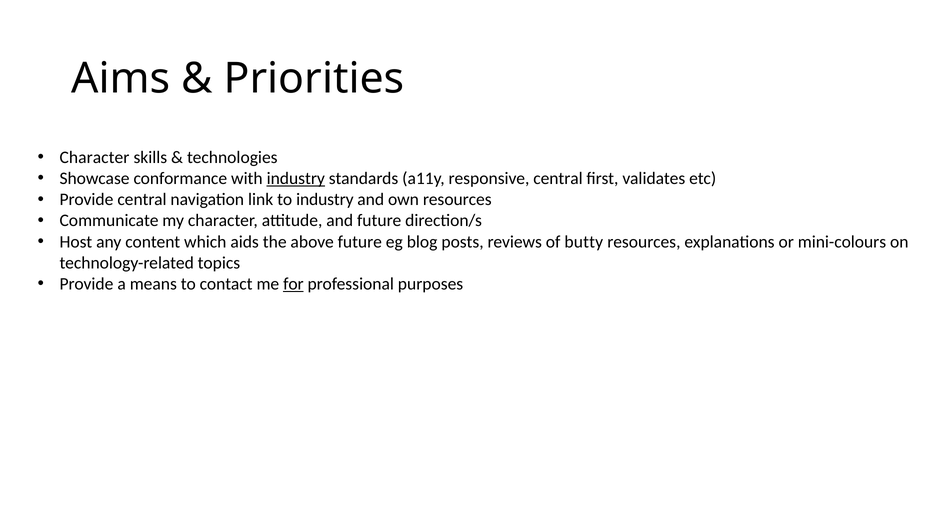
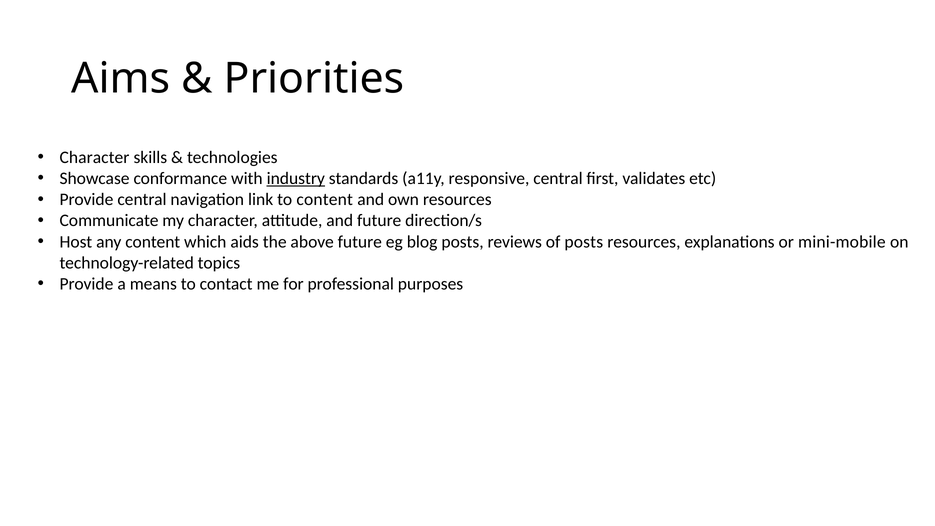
to industry: industry -> content (325, 200)
of butty: butty -> posts (584, 242)
mini-colours: mini-colours -> mini-mobile (842, 242)
for underline: present -> none (293, 284)
